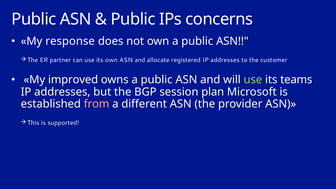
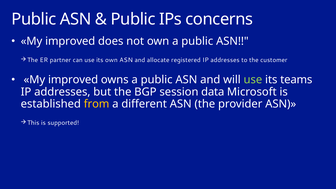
response: response -> improved (70, 41)
plan: plan -> data (213, 92)
from colour: pink -> yellow (97, 104)
